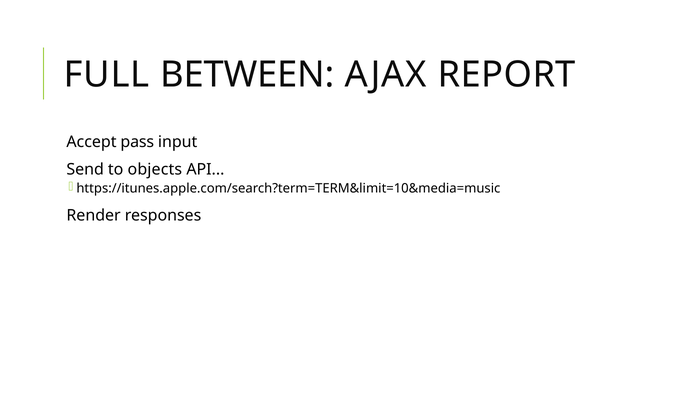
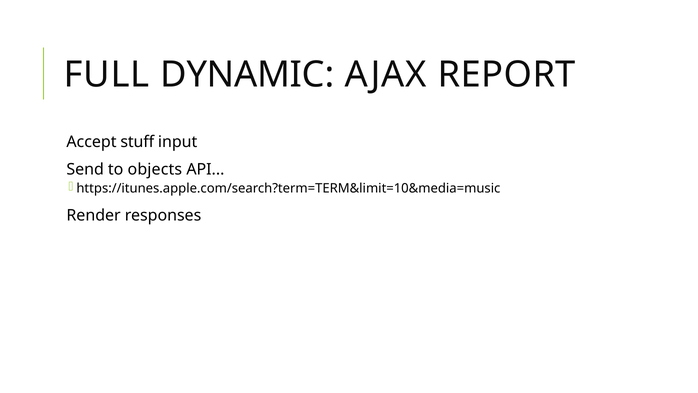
BETWEEN: BETWEEN -> DYNAMIC (247, 75)
pass: pass -> stuff (137, 142)
